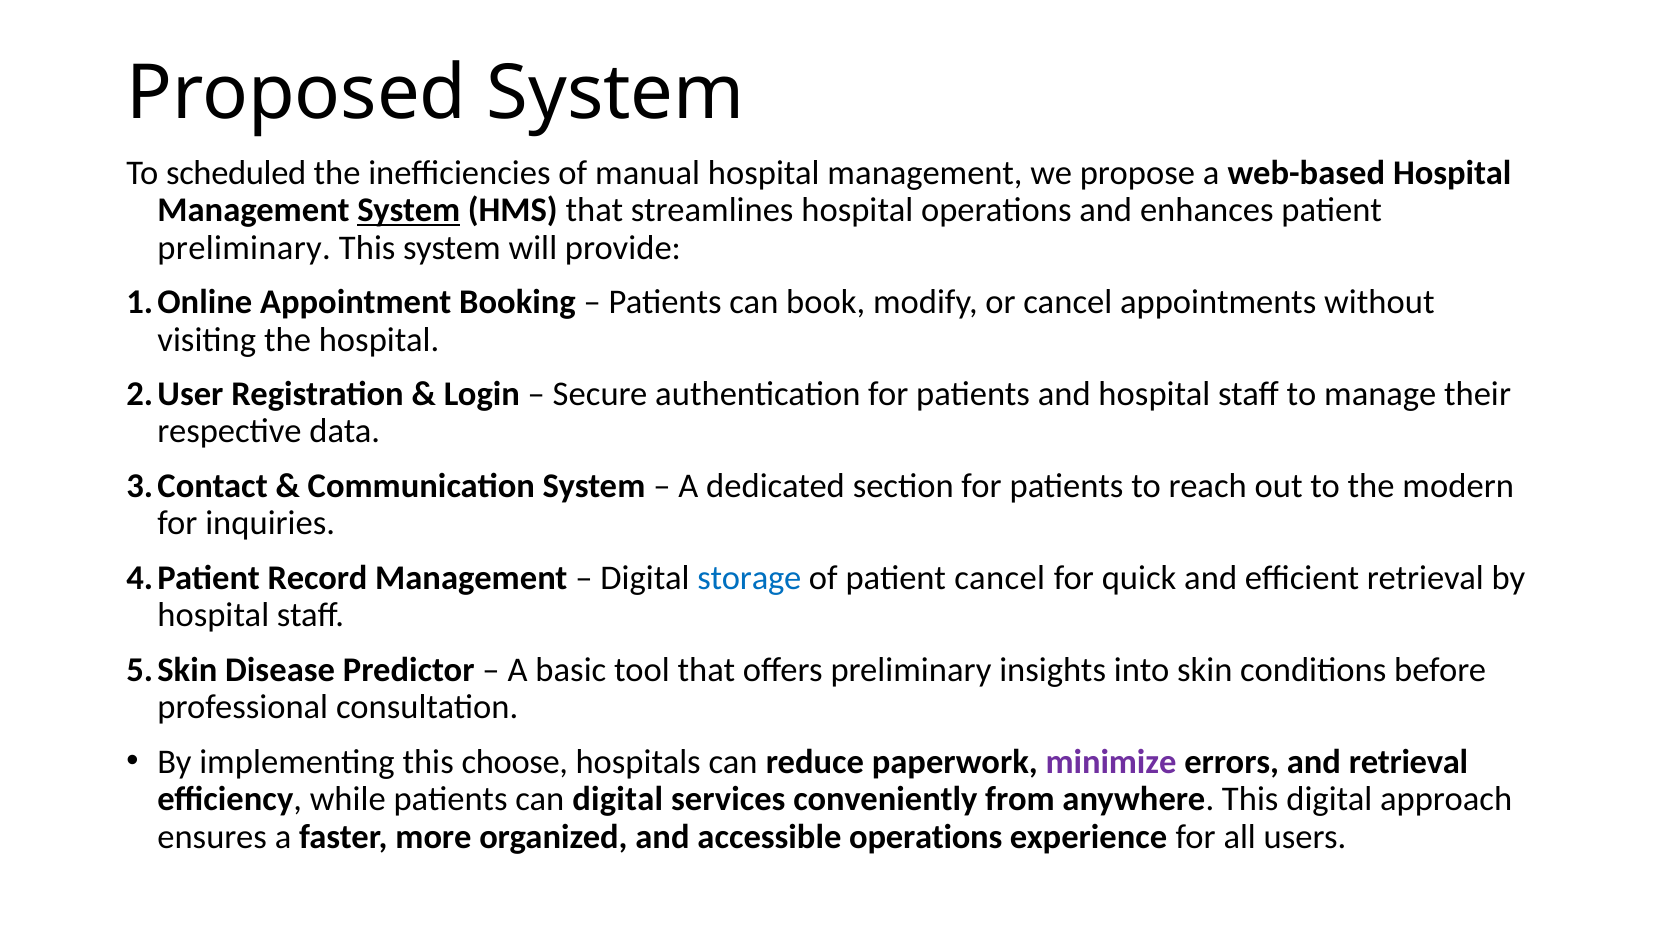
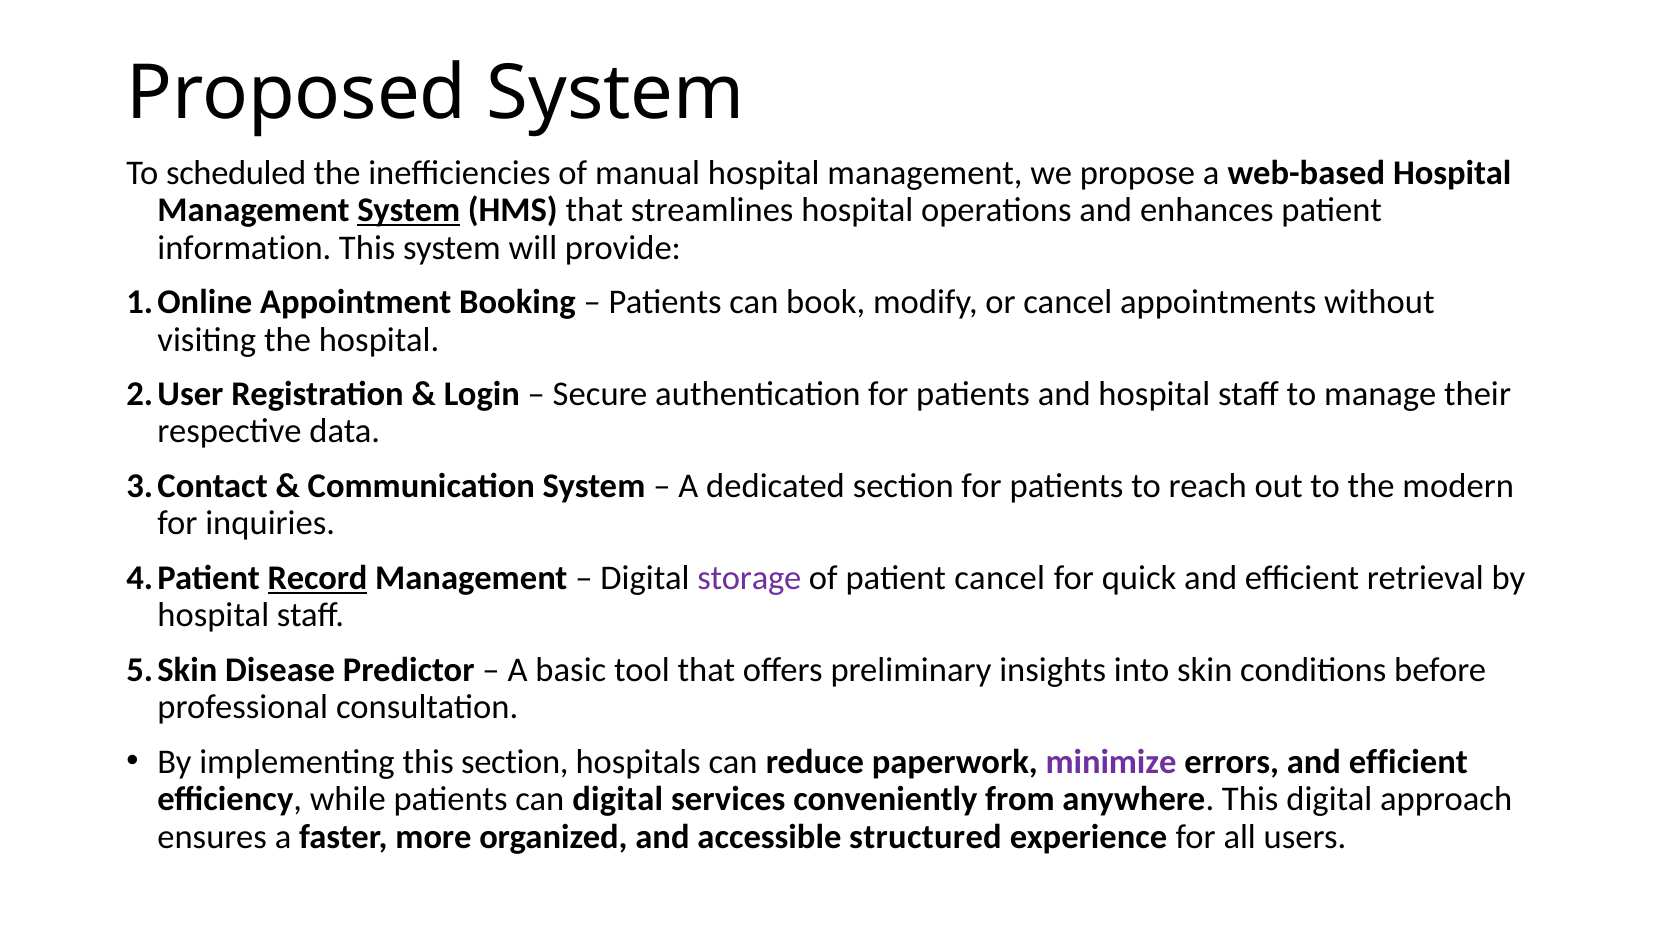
preliminary: preliminary -> information (244, 248)
Record underline: none -> present (318, 578)
storage colour: blue -> purple (749, 578)
this choose: choose -> section (515, 762)
errors and retrieval: retrieval -> efficient (1408, 762)
accessible operations: operations -> structured (925, 836)
